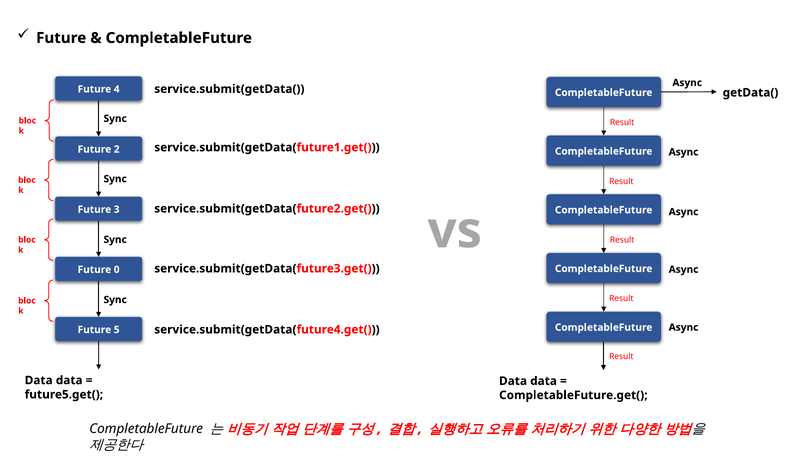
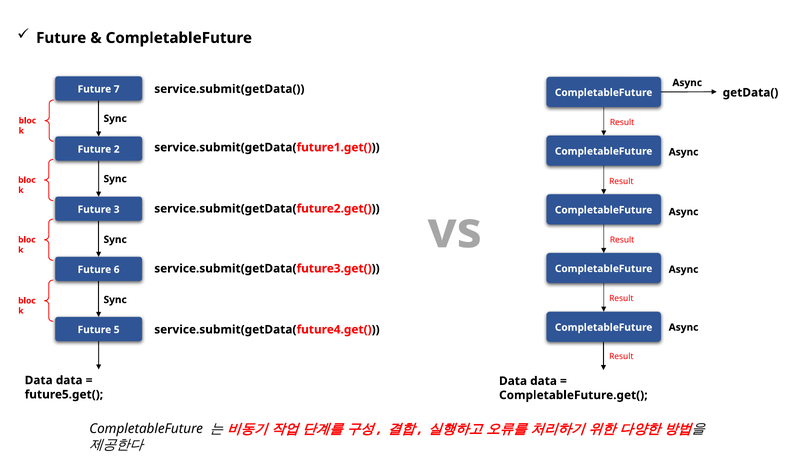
4: 4 -> 7 (117, 89)
0: 0 -> 6 (117, 270)
